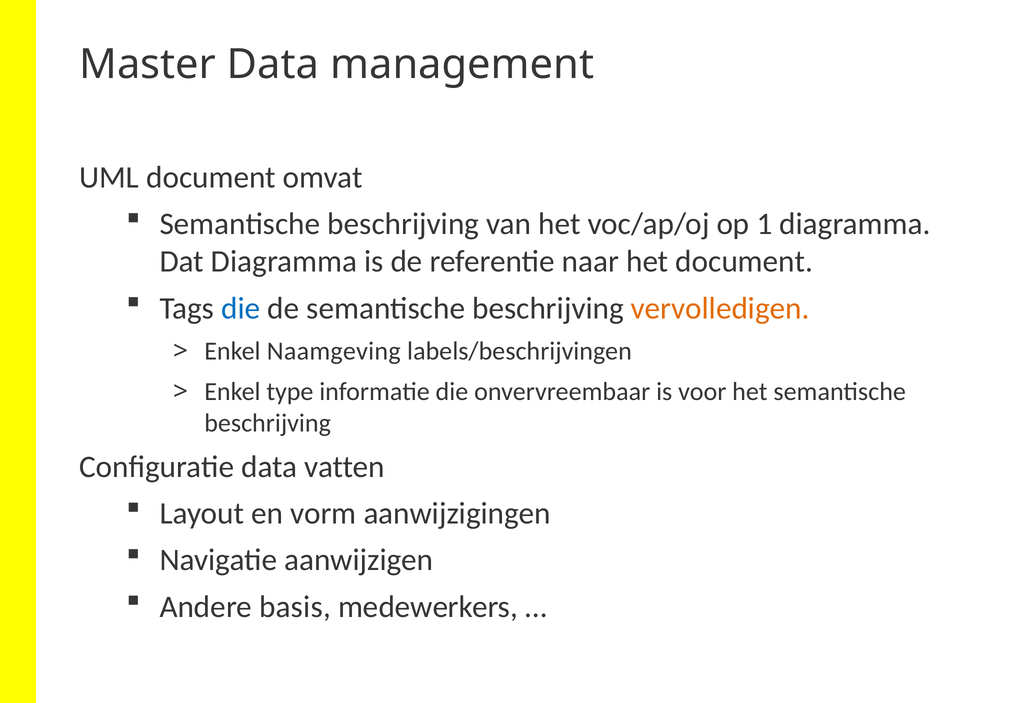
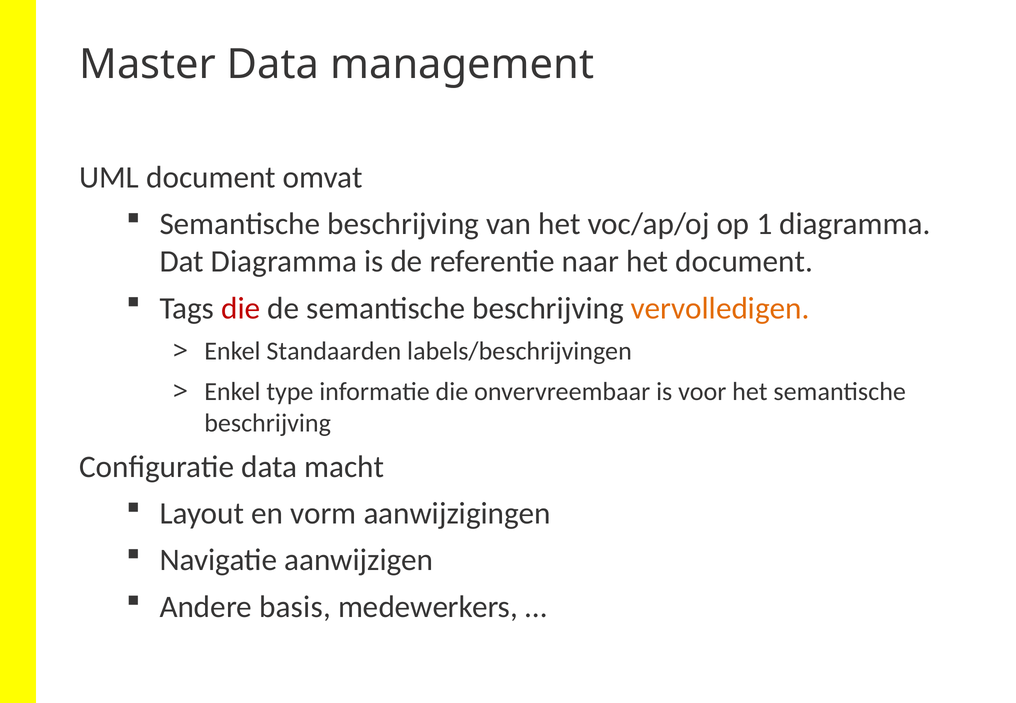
die colour: blue -> red (241, 308)
Naamgeving: Naamgeving -> Standaarden (334, 352)
vatten: vatten -> macht (344, 467)
